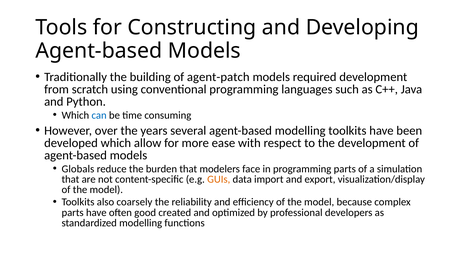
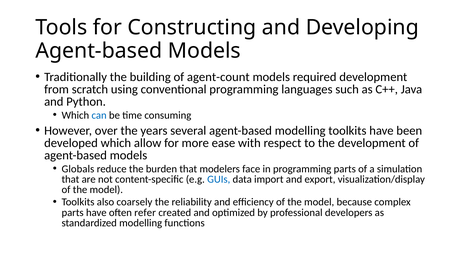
agent-patch: agent-patch -> agent-count (218, 77)
GUIs colour: orange -> blue (219, 179)
good: good -> refer (145, 212)
